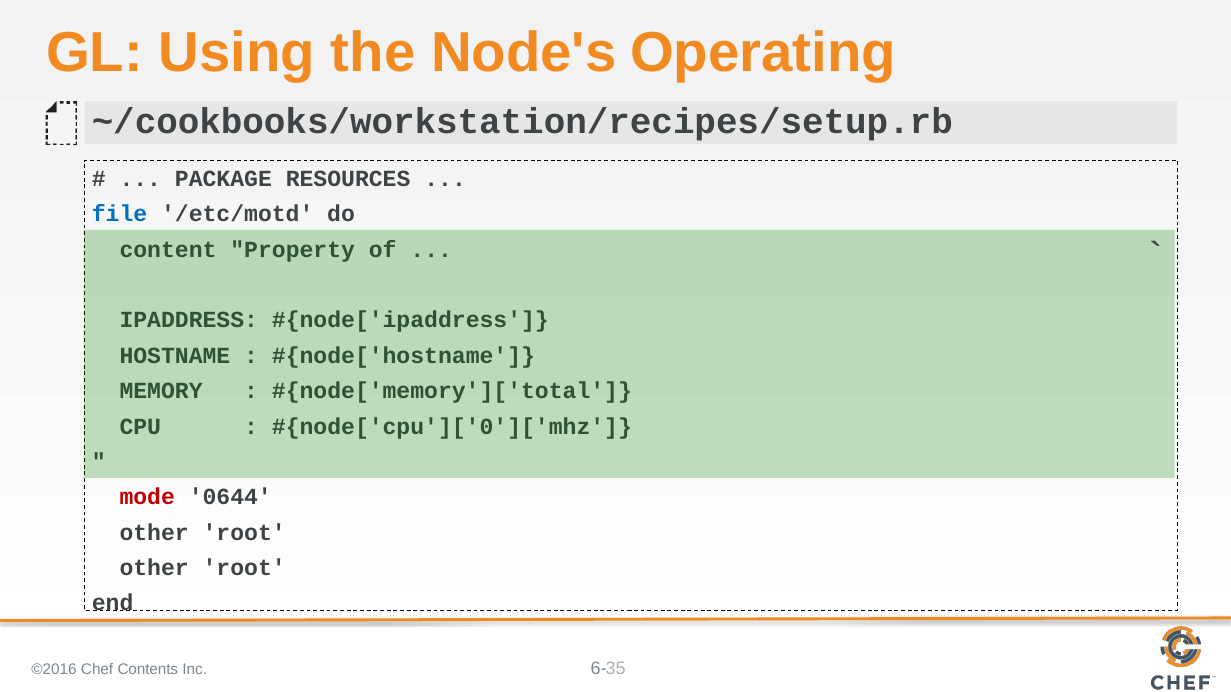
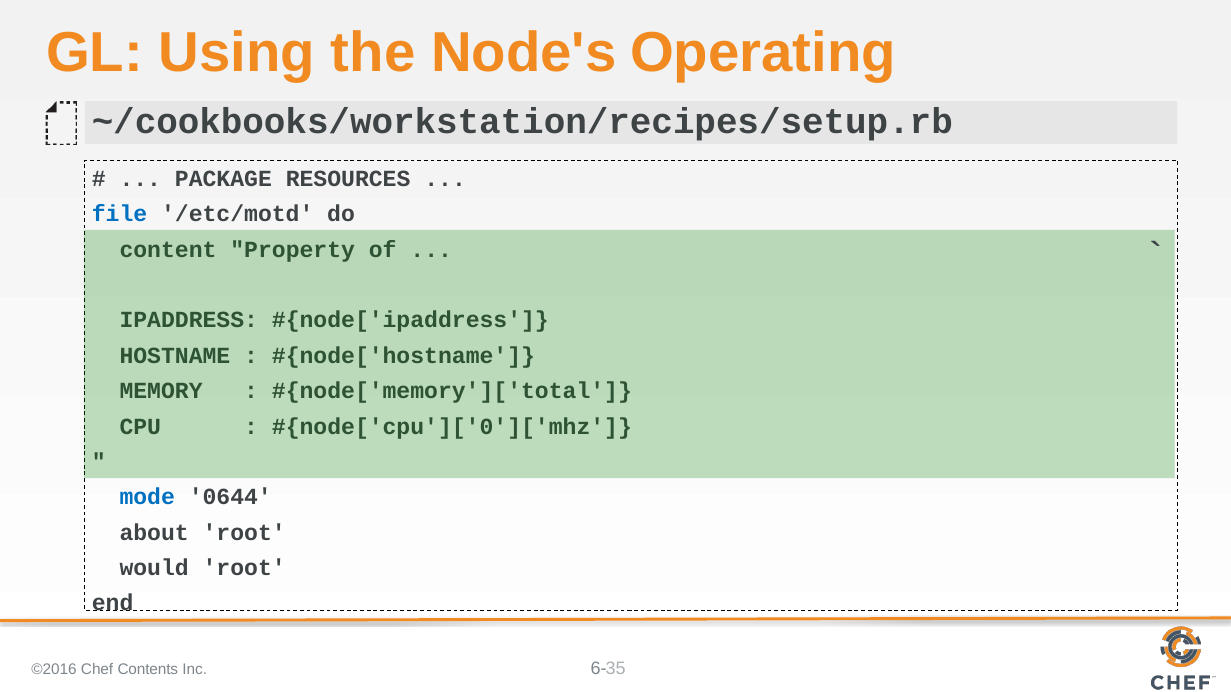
mode colour: red -> blue (147, 497)
other: other -> about (154, 533)
other: other -> would (154, 568)
